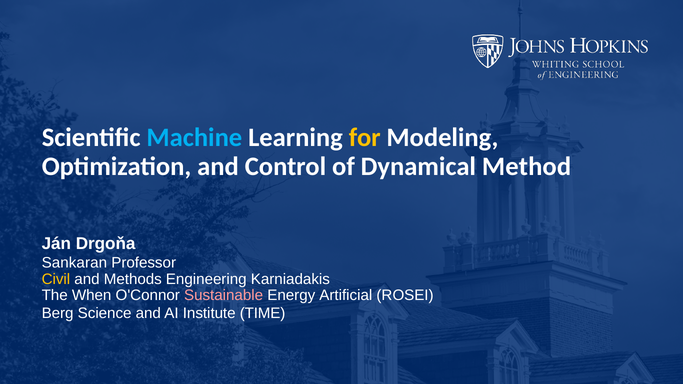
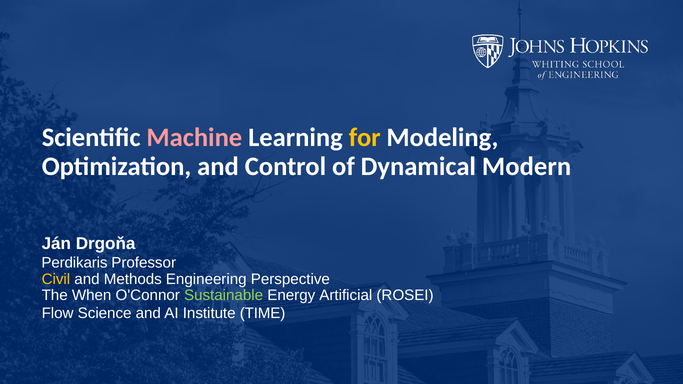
Machine colour: light blue -> pink (194, 138)
Method: Method -> Modern (527, 166)
Sankaran: Sankaran -> Perdikaris (74, 263)
Karniadakis: Karniadakis -> Perspective (290, 279)
Sustainable colour: pink -> light green (224, 296)
Berg: Berg -> Flow (58, 313)
